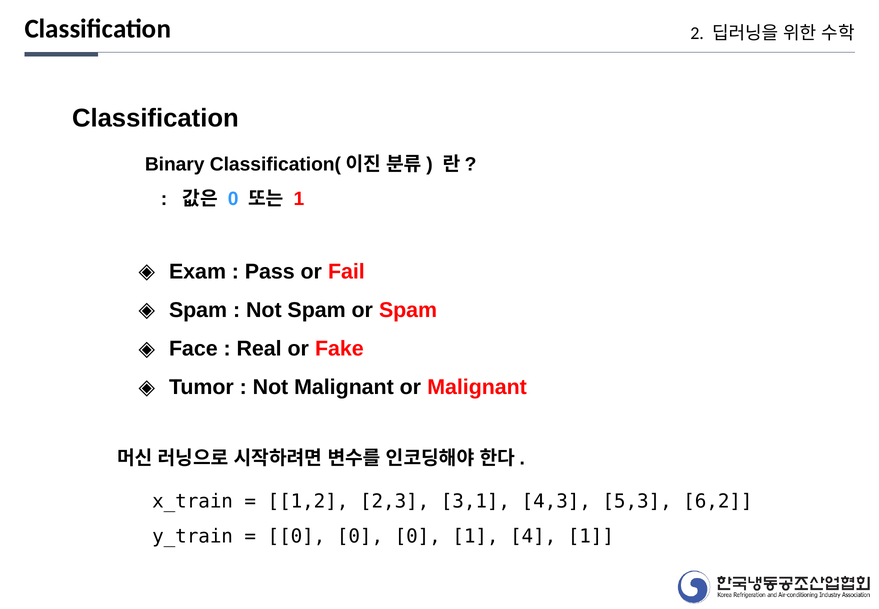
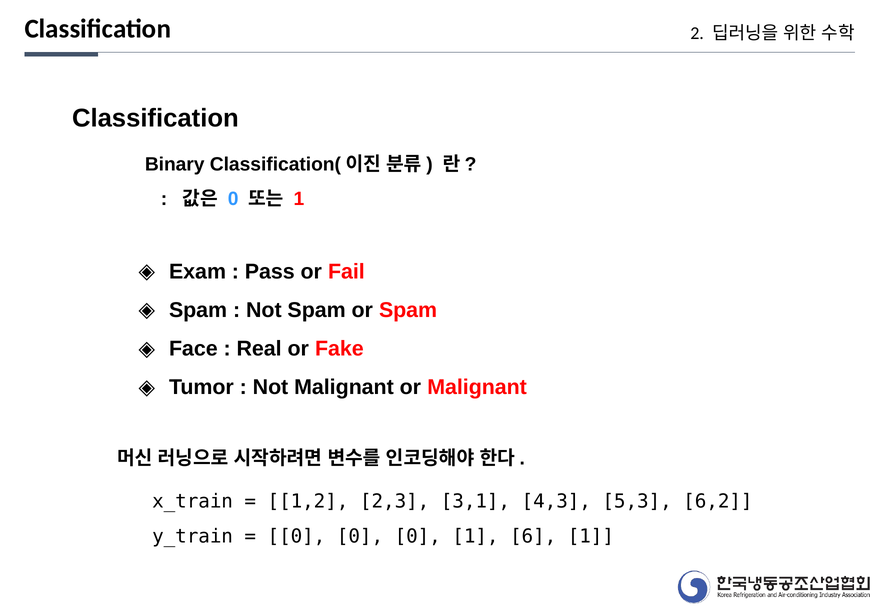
4: 4 -> 6 (533, 536)
